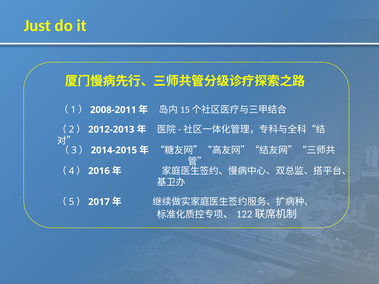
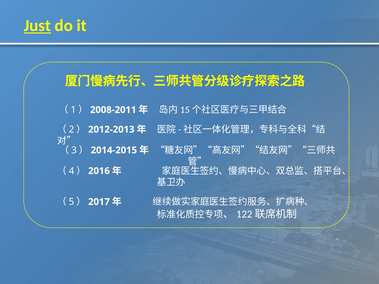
Just underline: none -> present (37, 26)
